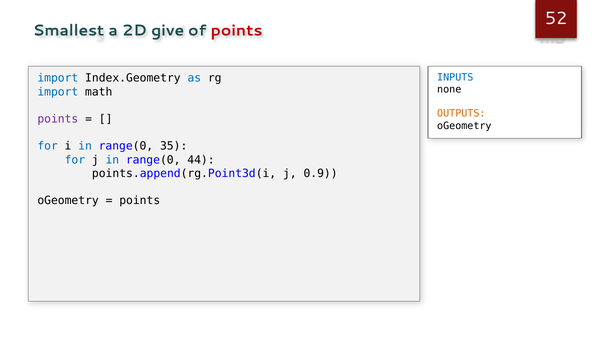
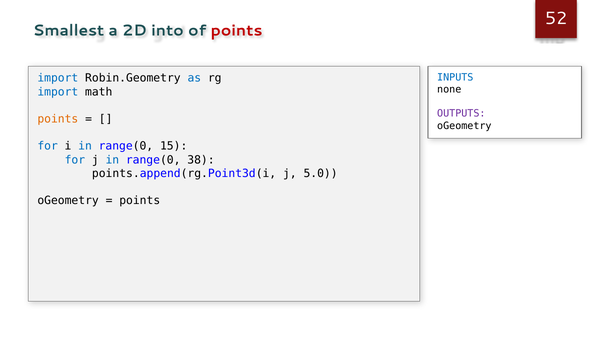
give: give -> into (167, 31)
Index.Geometry: Index.Geometry -> Robin.Geometry (133, 78)
OUTPUTS colour: orange -> purple (461, 114)
points colour: purple -> orange (58, 119)
35: 35 -> 15 (174, 146)
44: 44 -> 38 (201, 160)
0.9: 0.9 -> 5.0 (321, 174)
